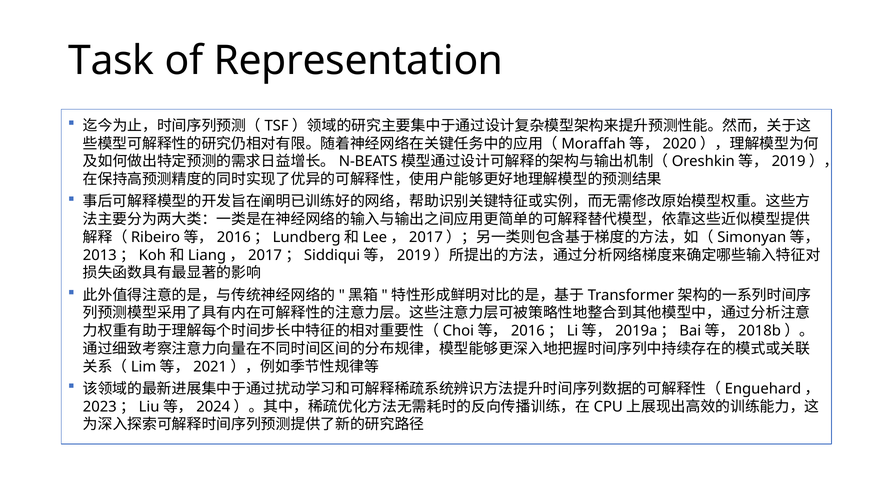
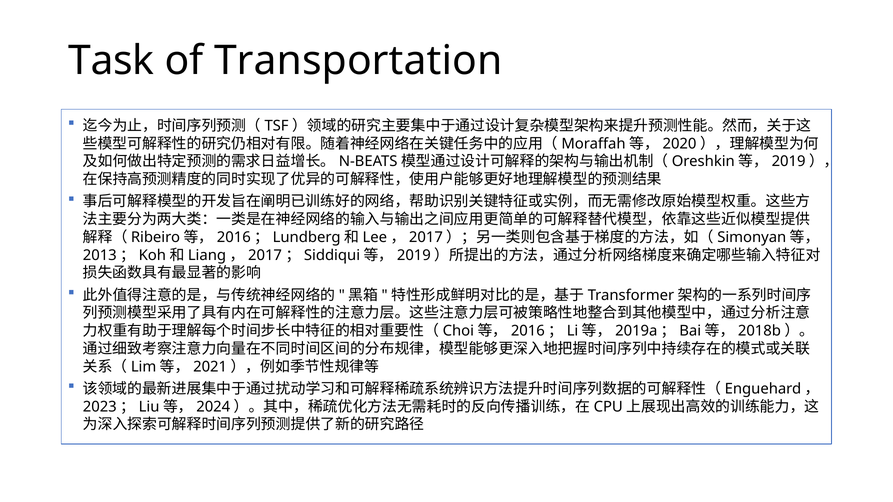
Representation: Representation -> Transportation (358, 61)
